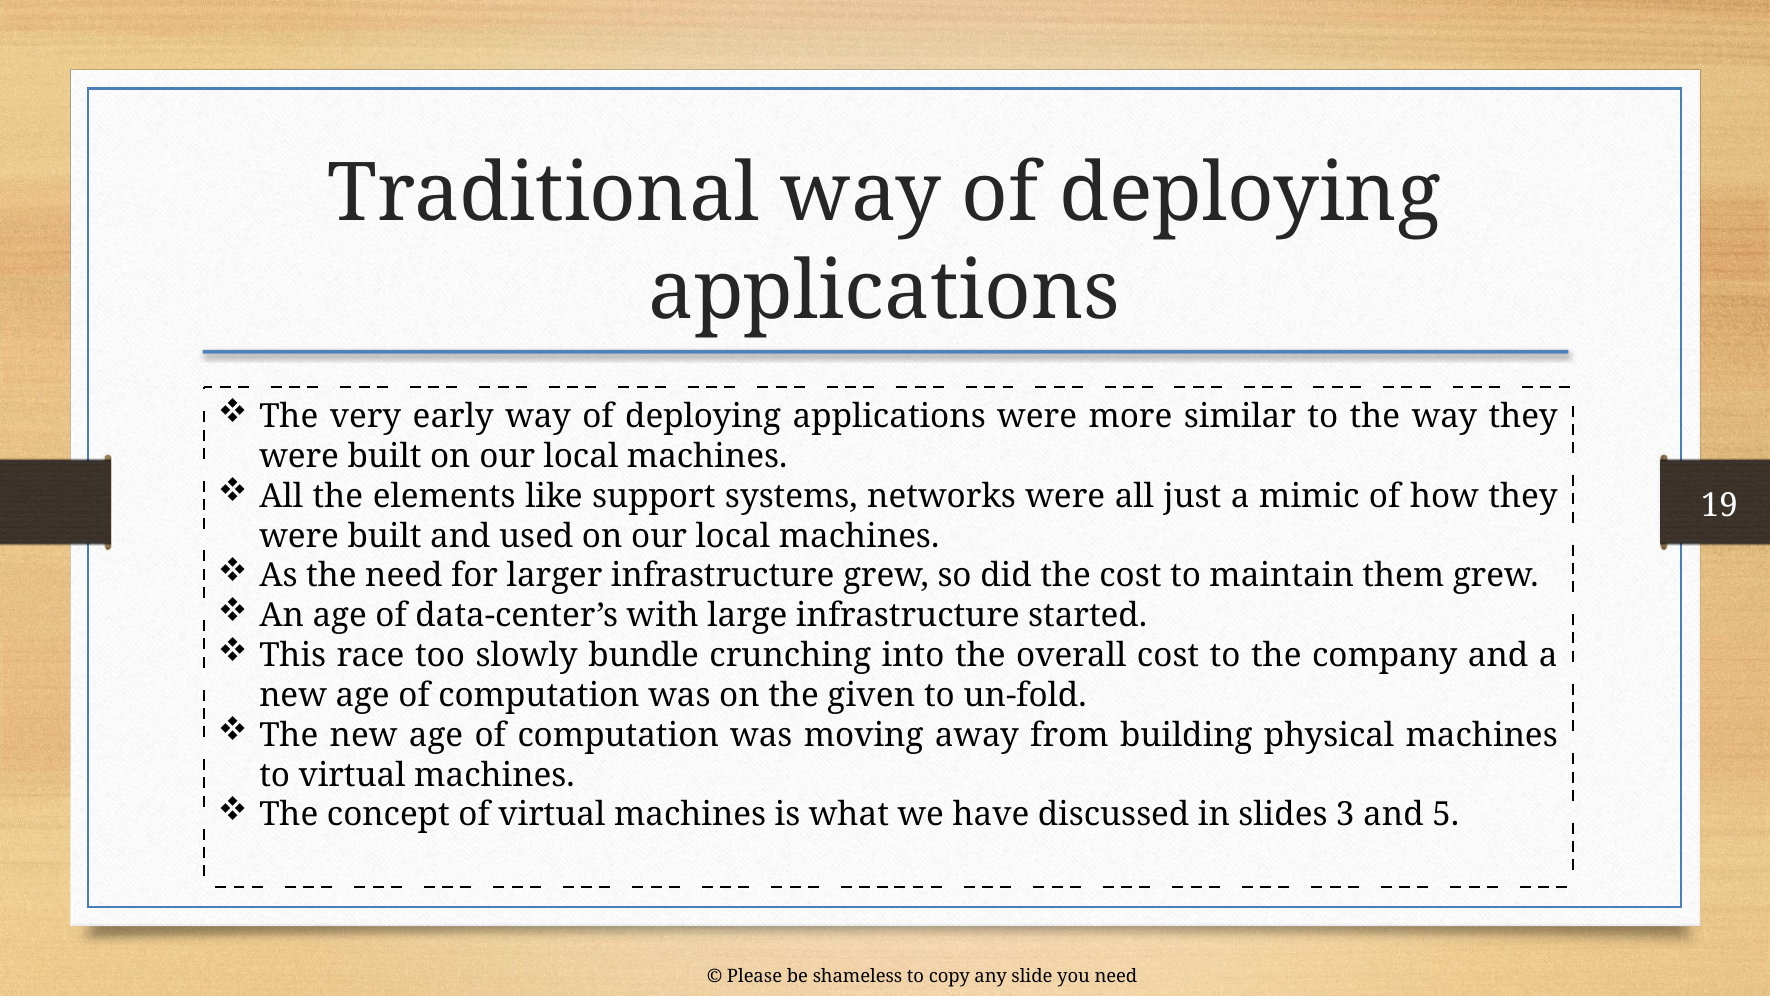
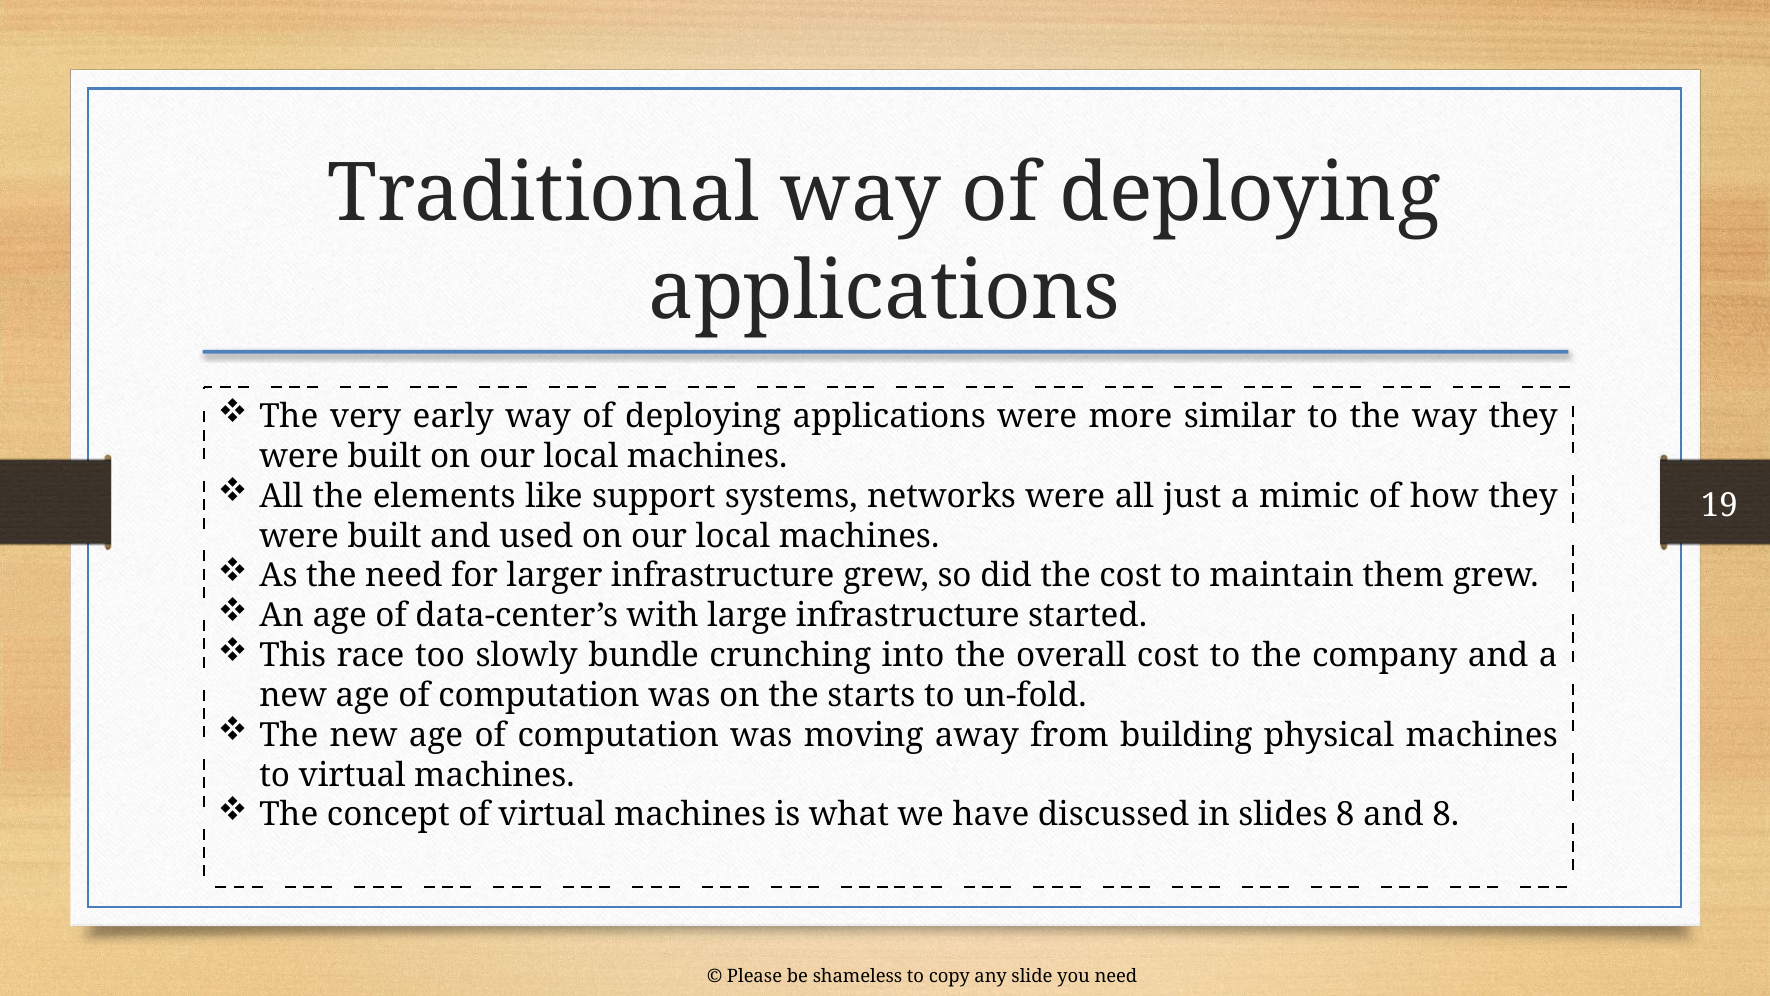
given: given -> starts (871, 695)
slides 3: 3 -> 8 (1345, 815)
and 5: 5 -> 8 (1446, 815)
